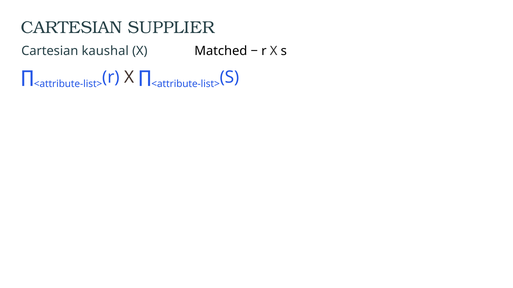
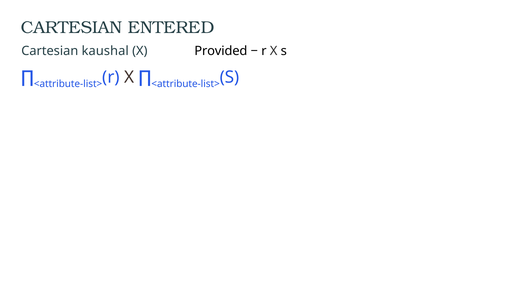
SUPPLIER: SUPPLIER -> ENTERED (171, 27)
Matched: Matched -> Provided (221, 51)
